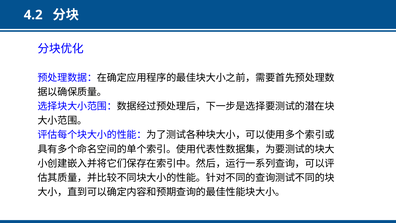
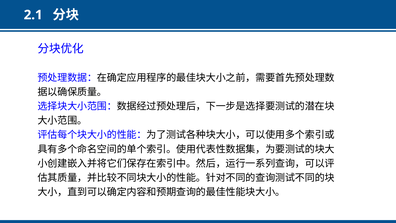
4.2: 4.2 -> 2.1 (33, 15)
